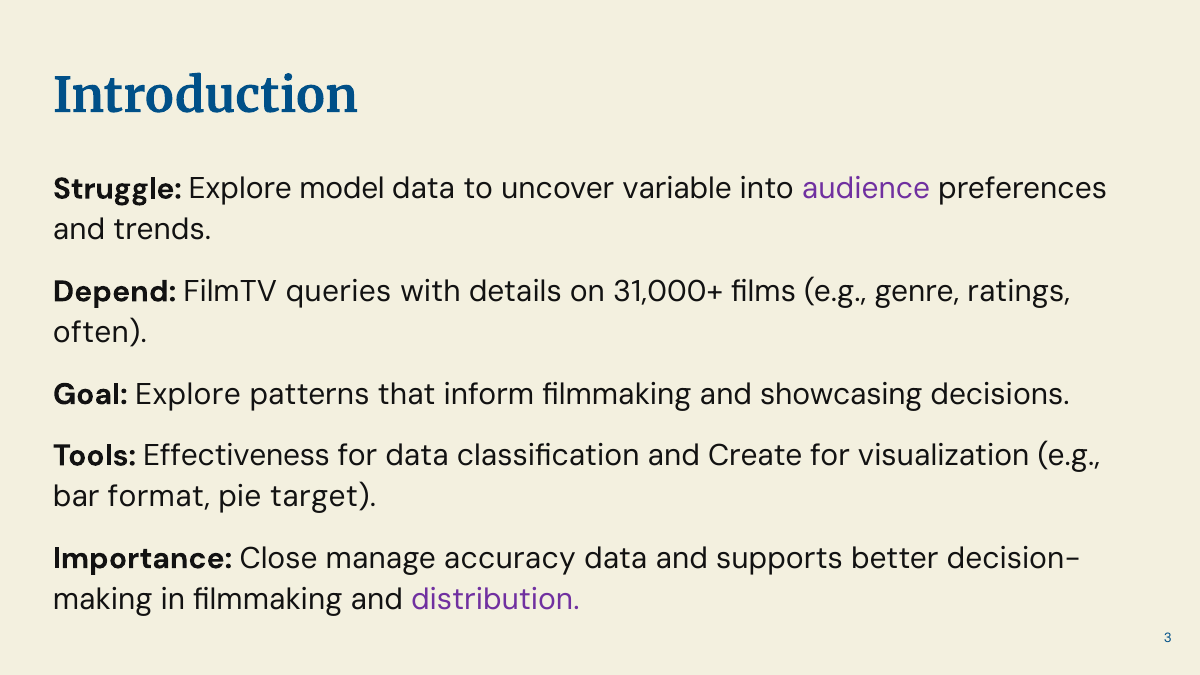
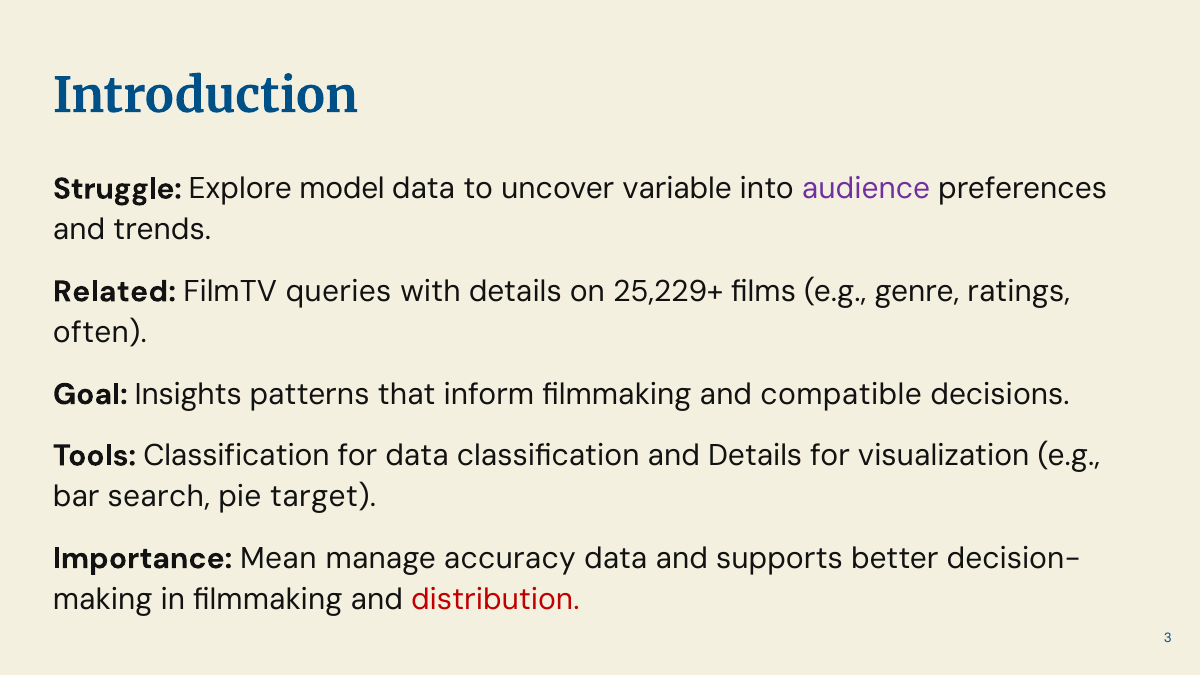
Depend: Depend -> Related (114, 291)
31,000+: 31,000+ -> 25,229+ (668, 291)
Goal Explore: Explore -> Insights (188, 394)
showcasing: showcasing -> compatible (841, 394)
Tools Effectiveness: Effectiveness -> Classification (236, 456)
and Create: Create -> Details (755, 456)
format: format -> search (159, 497)
Close: Close -> Mean (278, 558)
distribution colour: purple -> red (495, 600)
